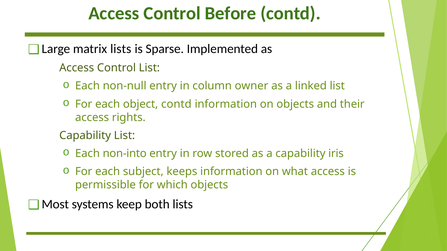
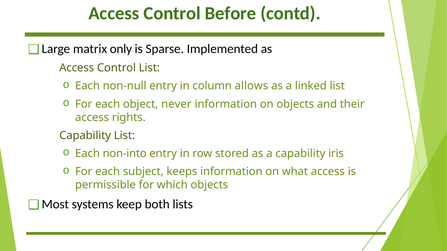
matrix lists: lists -> only (121, 49)
owner: owner -> allows (251, 86)
object contd: contd -> never (176, 104)
